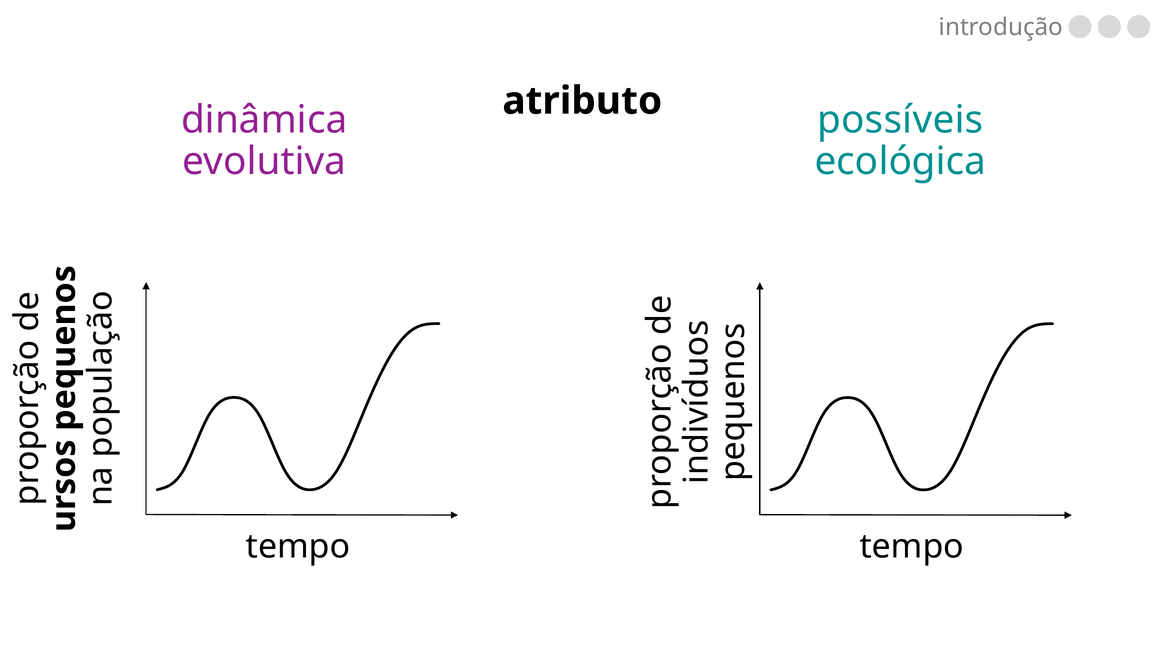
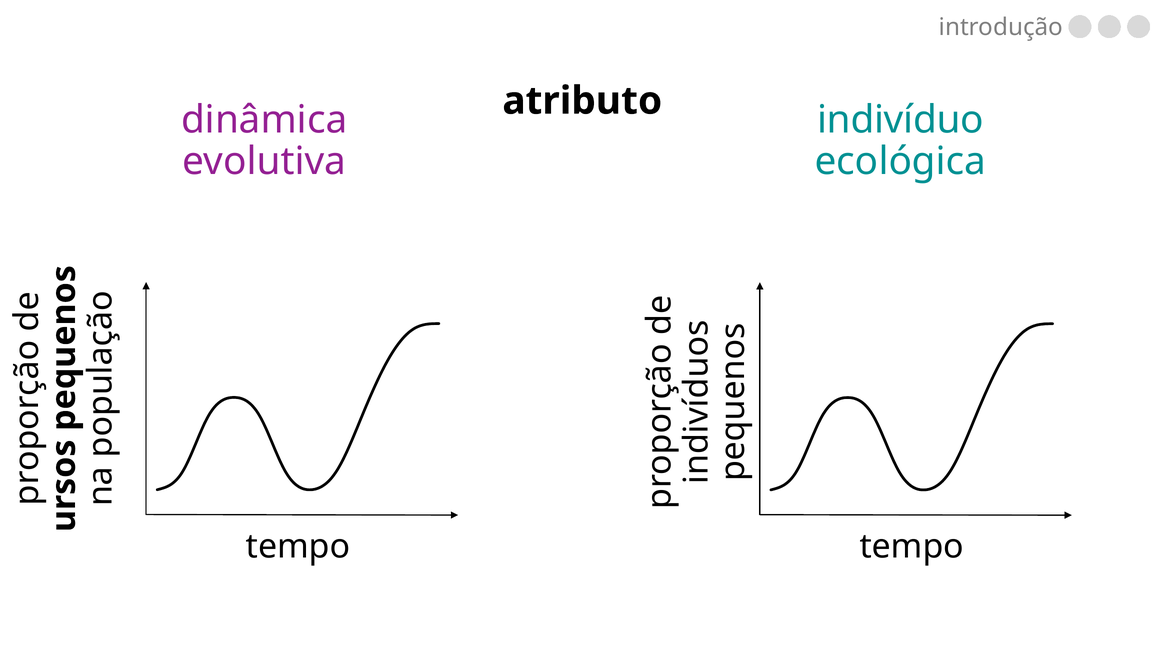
possíveis: possíveis -> indivíduo (901, 120)
